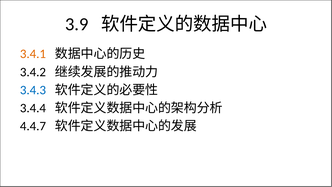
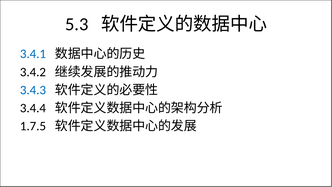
3.9: 3.9 -> 5.3 (77, 24)
3.4.1 colour: orange -> blue (33, 54)
4.4.7: 4.4.7 -> 1.7.5 (33, 126)
